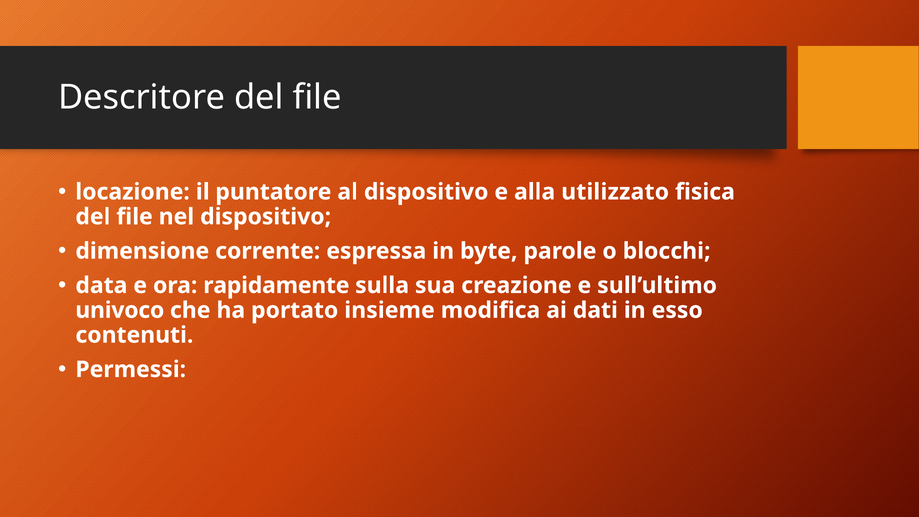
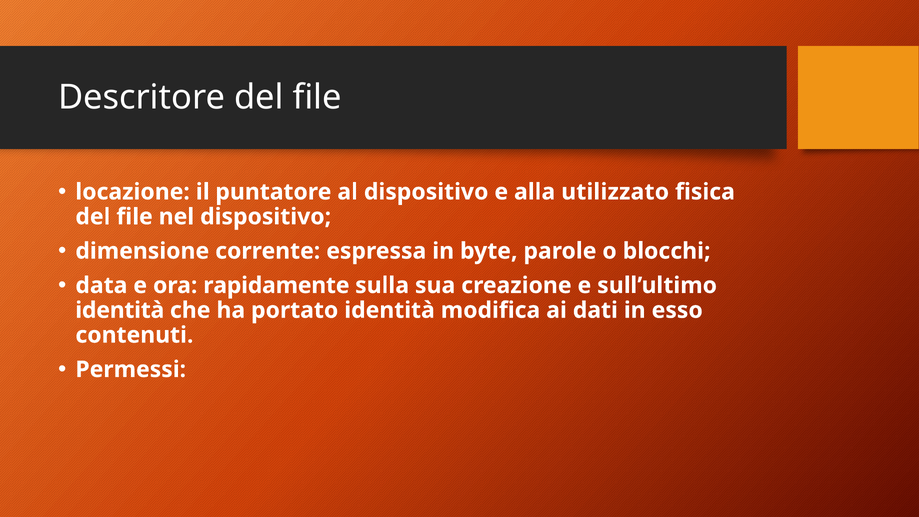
univoco: univoco -> identità (120, 310)
portato insieme: insieme -> identità (390, 310)
